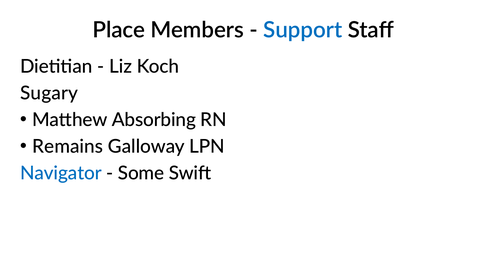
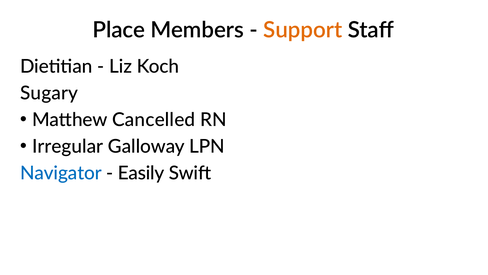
Support colour: blue -> orange (303, 30)
Absorbing: Absorbing -> Cancelled (154, 120)
Remains: Remains -> Irregular (68, 146)
Some: Some -> Easily (141, 173)
